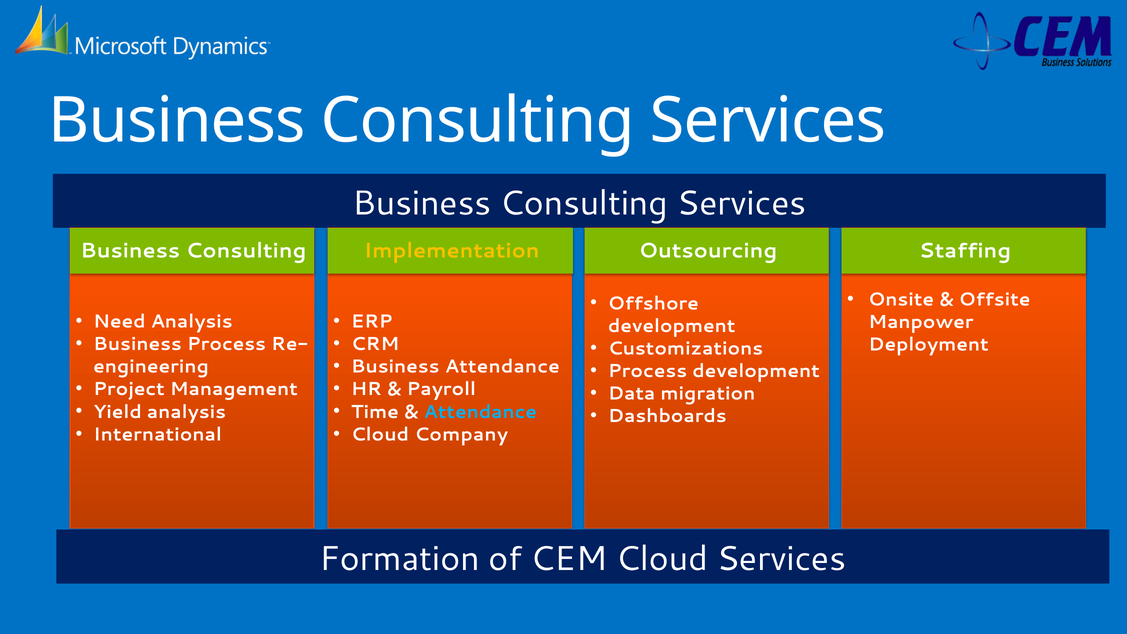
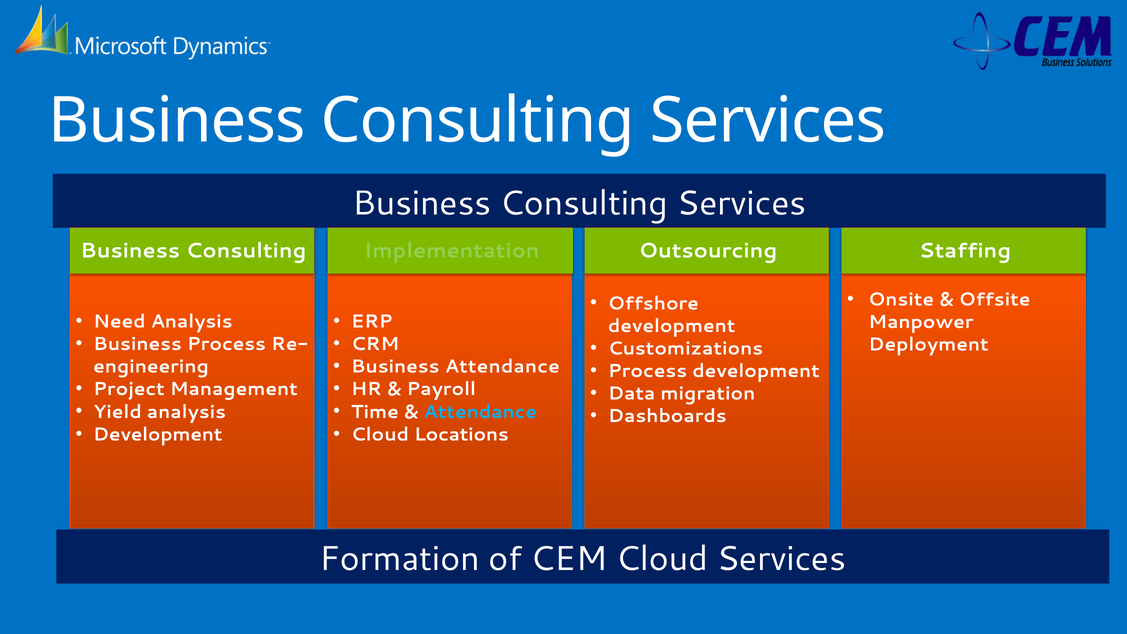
Implementation colour: yellow -> light green (452, 251)
International: International -> Development (158, 434)
Company: Company -> Locations (461, 434)
